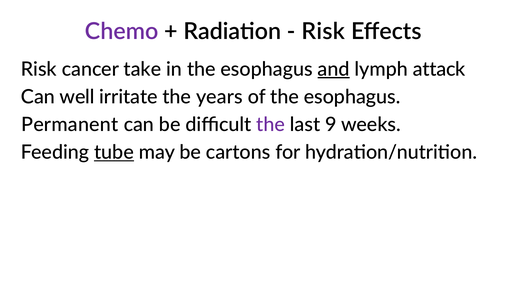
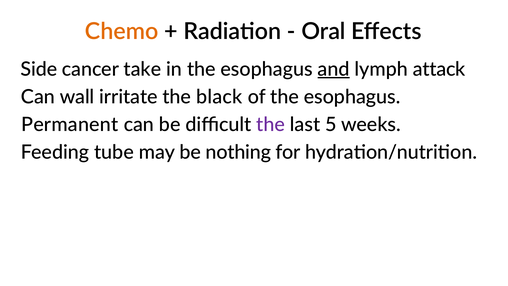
Chemo colour: purple -> orange (122, 31)
Risk: Risk -> Oral (323, 31)
Risk: Risk -> Side (39, 69)
well: well -> wall (77, 97)
years: years -> black (219, 97)
9: 9 -> 5 (331, 124)
tube underline: present -> none (114, 152)
cartons: cartons -> nothing (238, 152)
